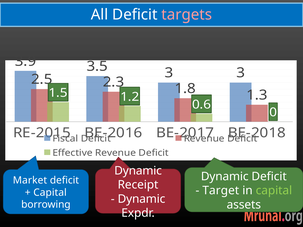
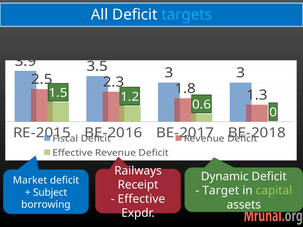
targets colour: pink -> light blue (187, 15)
Dynamic: Dynamic -> Railways (138, 171)
Capital: Capital -> Subject (50, 193)
Dynamic: Dynamic -> Effective (141, 199)
